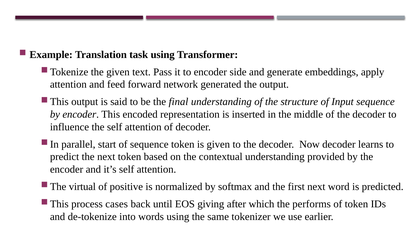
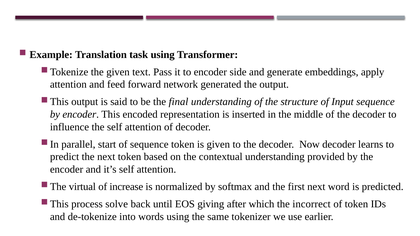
positive: positive -> increase (126, 187)
cases: cases -> solve (117, 204)
performs: performs -> incorrect (312, 204)
